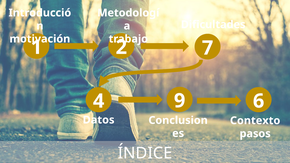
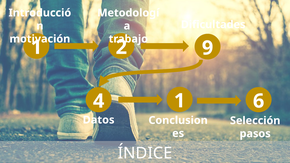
7: 7 -> 9 (208, 48)
4 9: 9 -> 1 (180, 101)
Contexto: Contexto -> Selección (255, 121)
